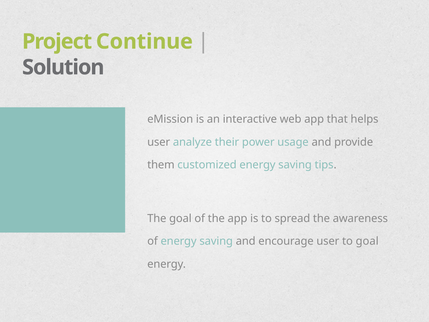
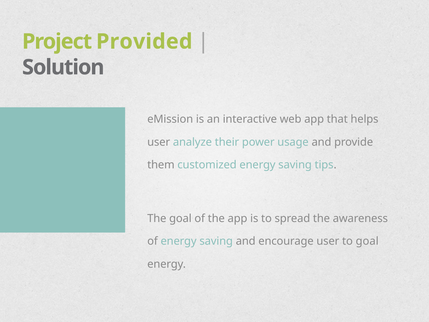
Continue: Continue -> Provided (144, 41)
